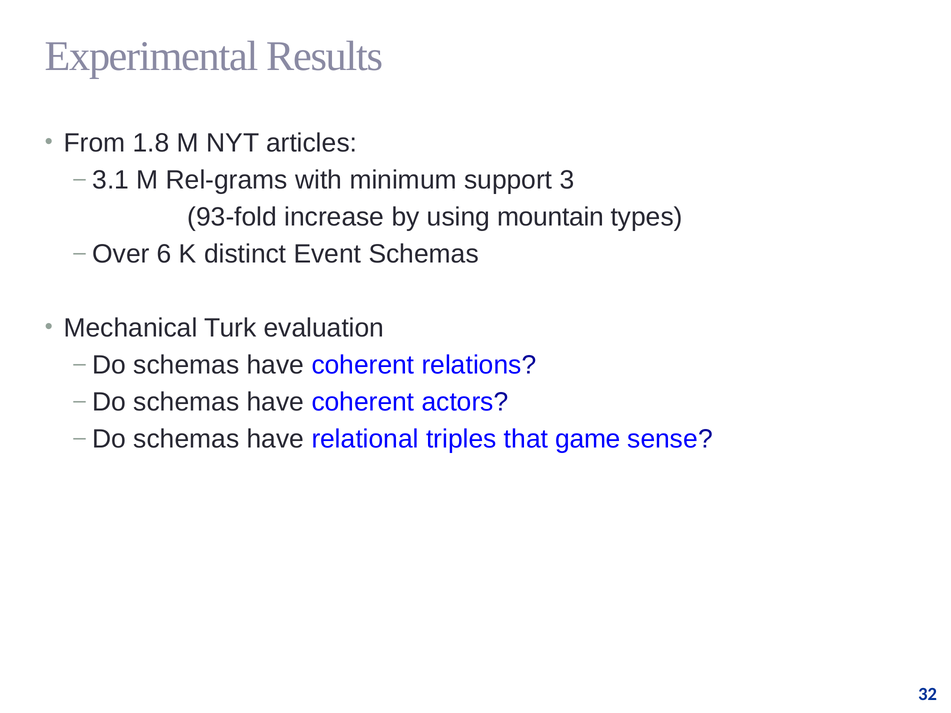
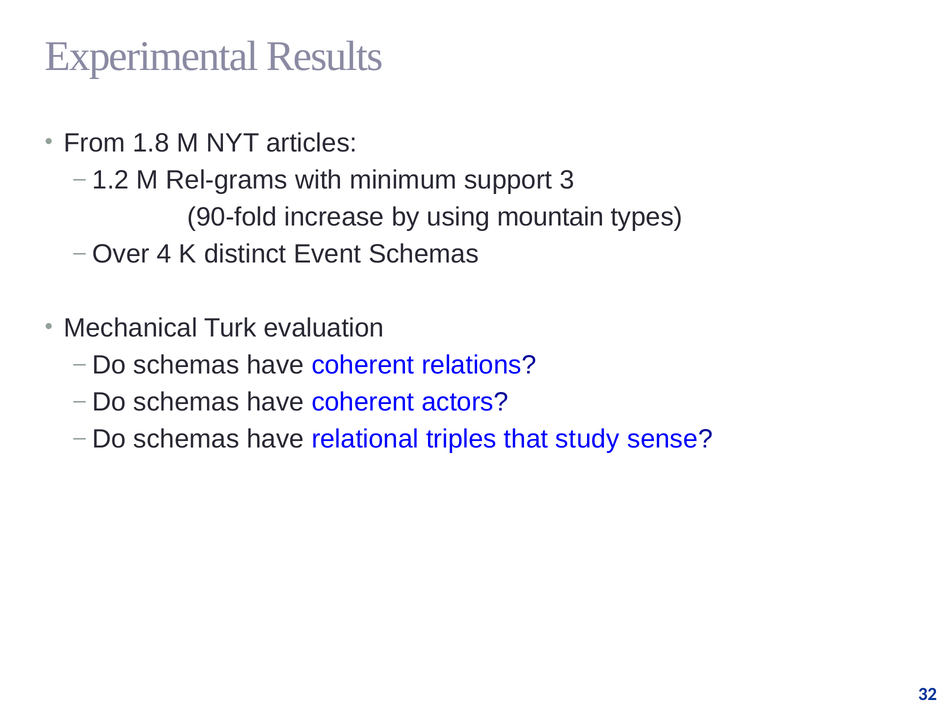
3.1: 3.1 -> 1.2 (111, 180)
93-fold: 93-fold -> 90-fold (232, 217)
6: 6 -> 4 (164, 254)
game: game -> study (588, 439)
